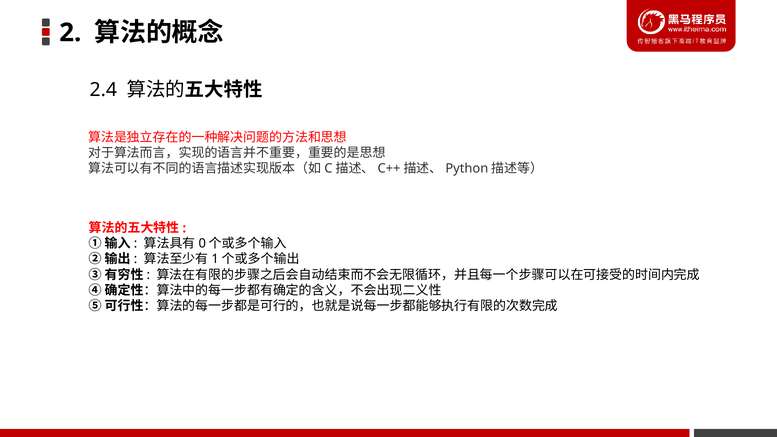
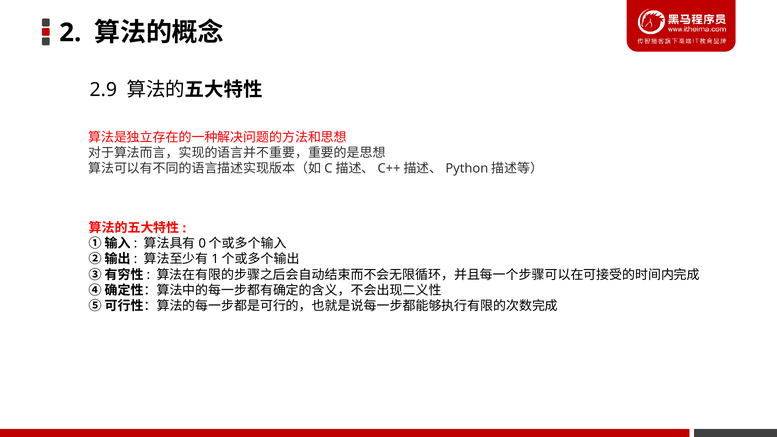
2.4: 2.4 -> 2.9 (103, 90)
